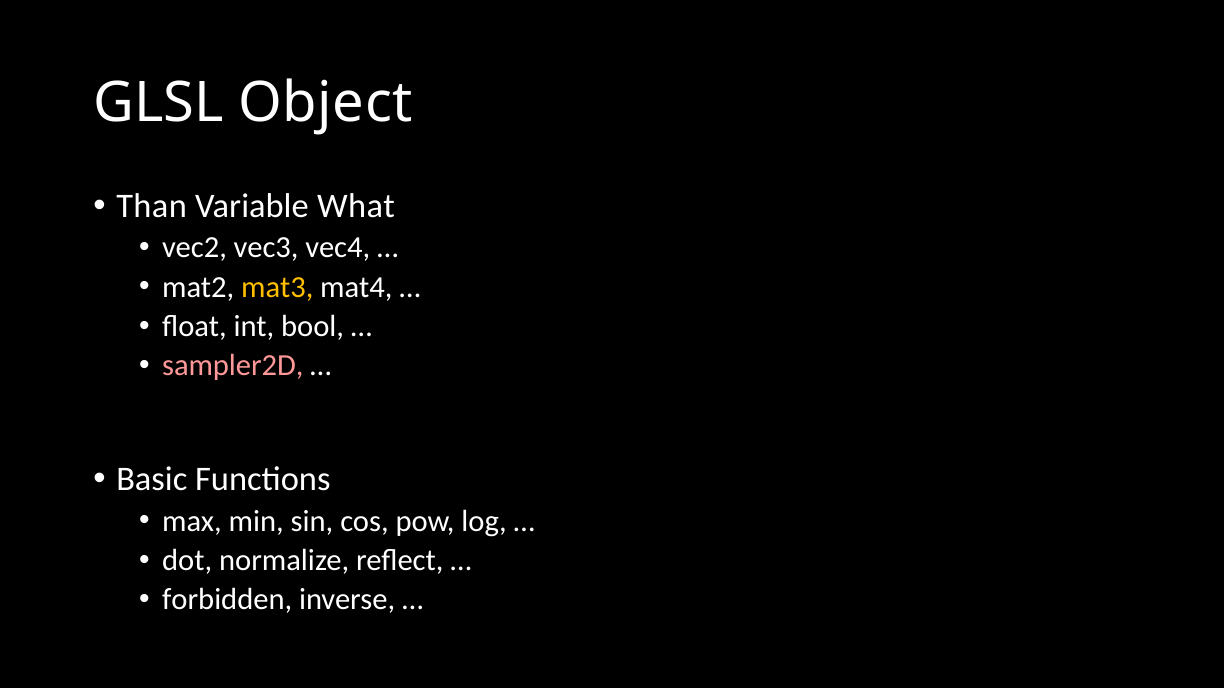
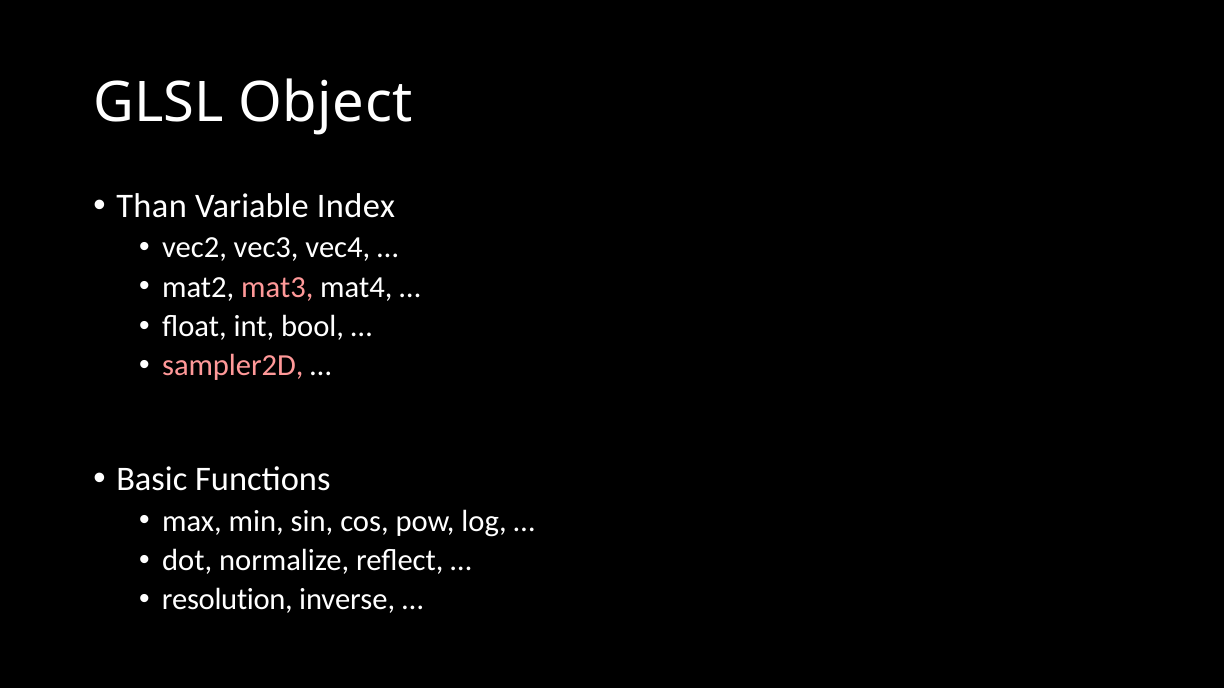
What: What -> Index (356, 206)
mat3 colour: yellow -> pink (277, 287)
forbidden: forbidden -> resolution (227, 600)
